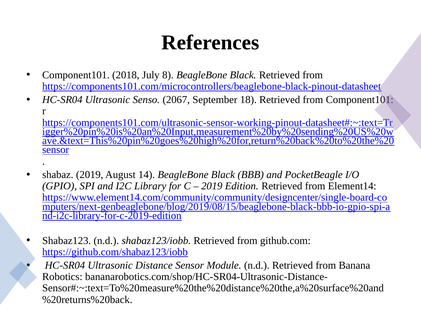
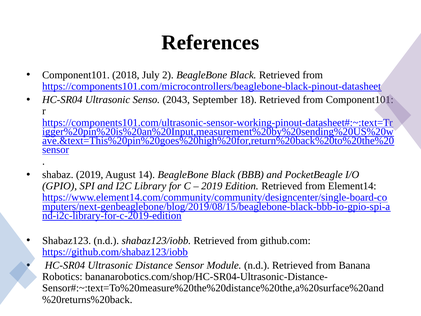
8: 8 -> 2 (168, 75)
2067: 2067 -> 2043 (176, 100)
